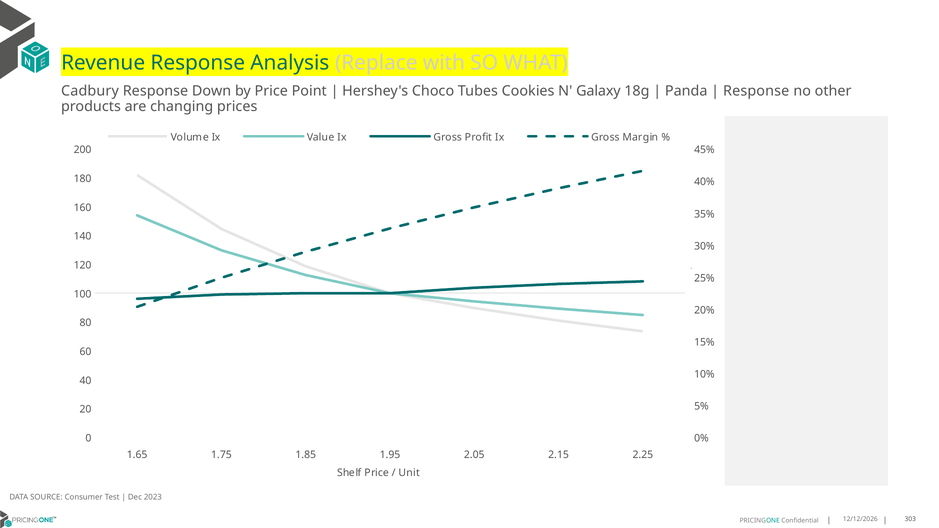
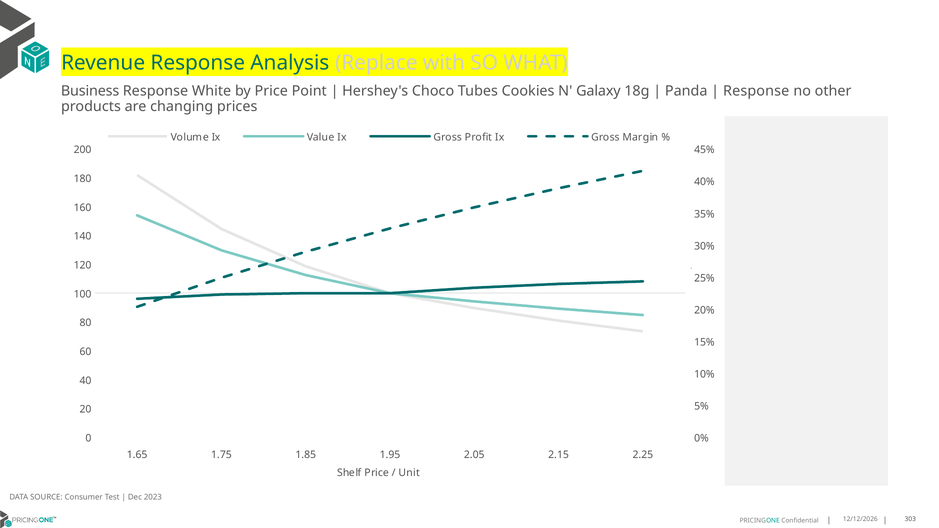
Cadbury: Cadbury -> Business (90, 91)
Down: Down -> White (212, 91)
